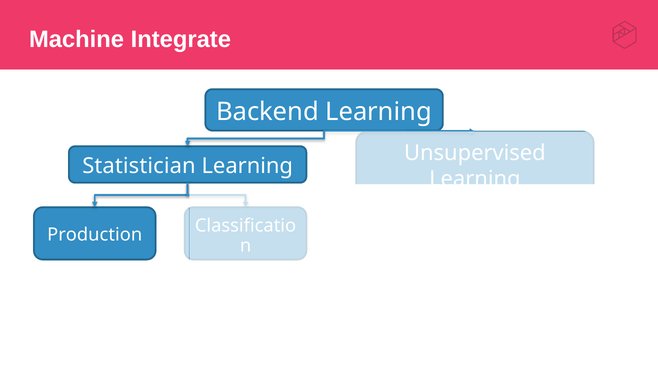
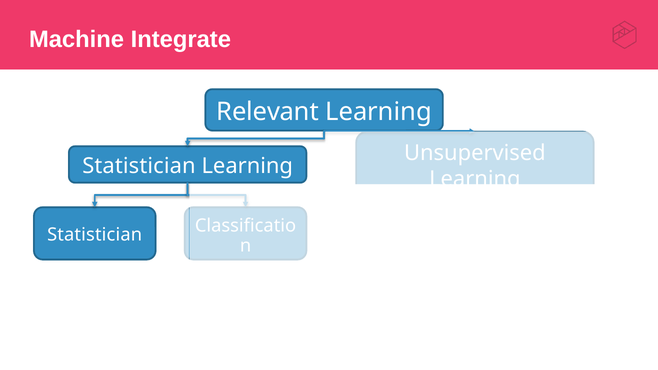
Backend: Backend -> Relevant (268, 112)
Production: Production -> Statistician (95, 235)
